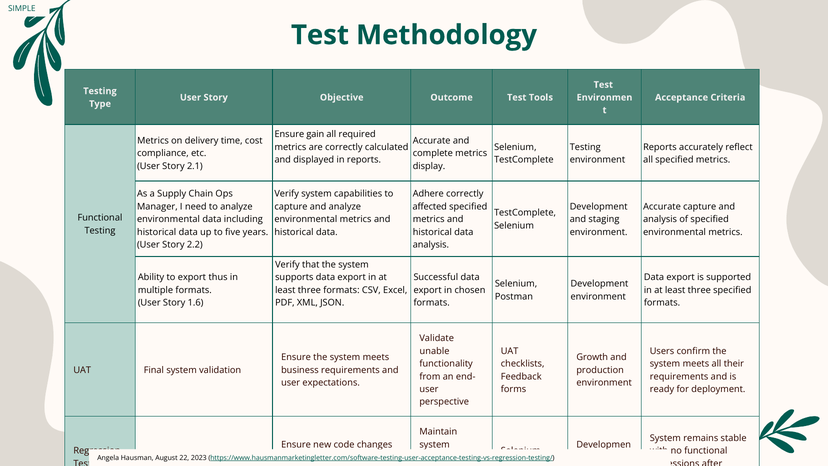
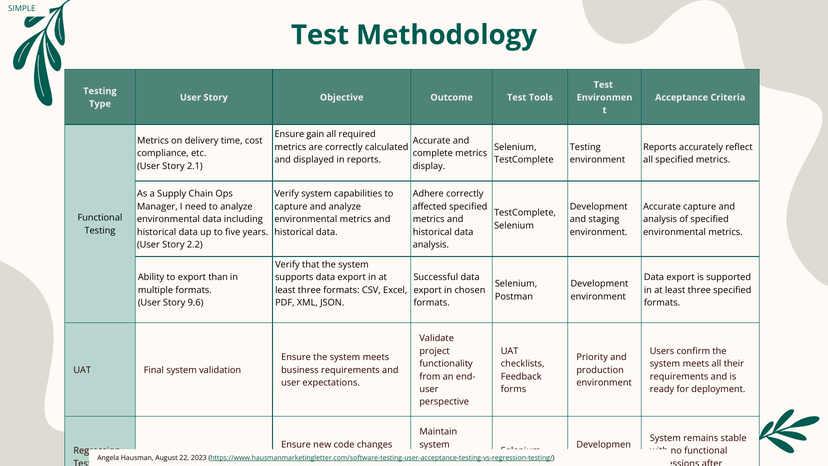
thus: thus -> than (218, 277)
1.6: 1.6 -> 9.6 (196, 303)
unable: unable -> project (435, 351)
Growth: Growth -> Priority (592, 357)
